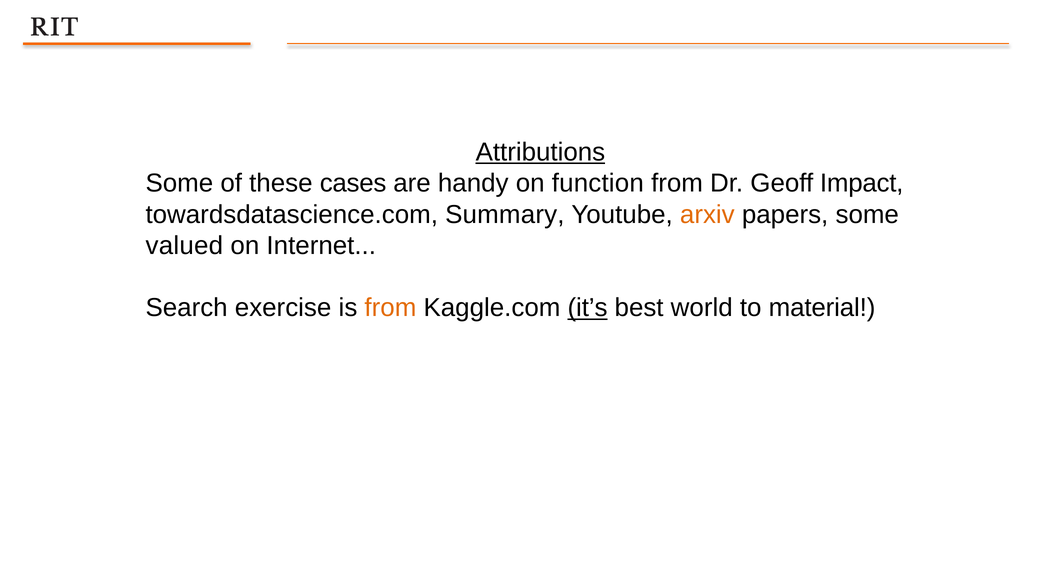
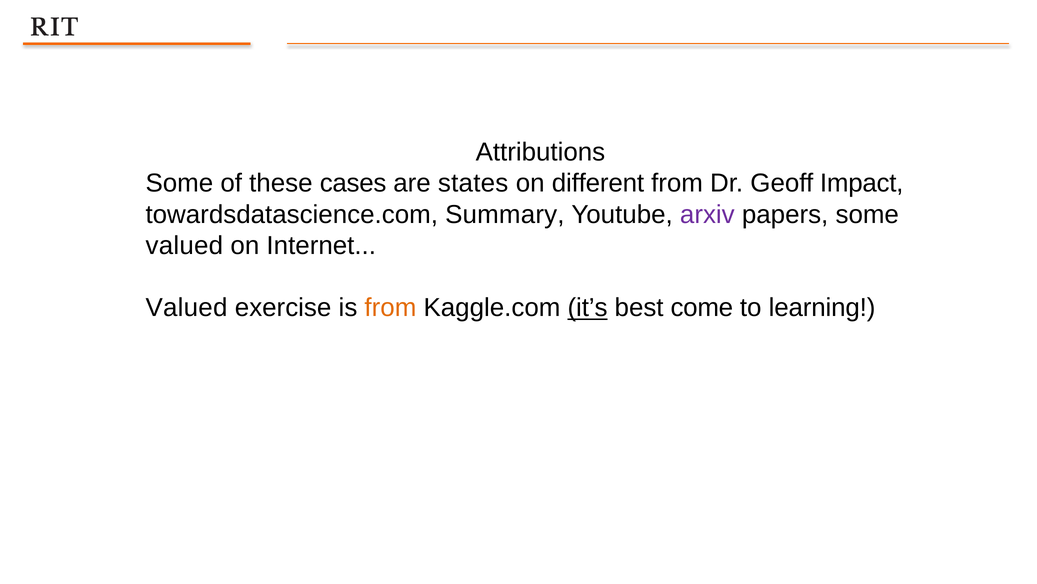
Attributions underline: present -> none (540, 152)
handy: handy -> states (473, 183)
function: function -> different (598, 183)
arxiv colour: orange -> purple (707, 214)
Search: Search -> Valued (186, 308)
world: world -> come (702, 308)
material: material -> learning (822, 308)
